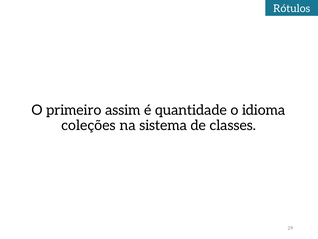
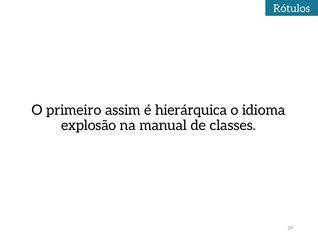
quantidade: quantidade -> hierárquica (191, 110)
coleções: coleções -> explosão (89, 125)
sistema: sistema -> manual (163, 125)
